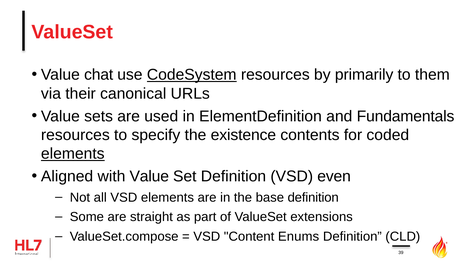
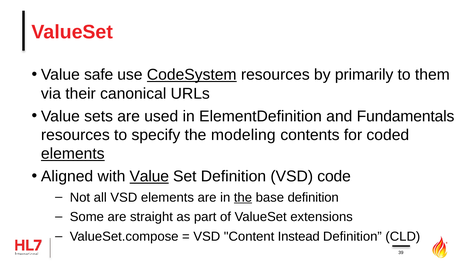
chat: chat -> safe (99, 75)
existence: existence -> modeling (243, 135)
Value underline: none -> present (149, 177)
even: even -> code (334, 177)
the underline: none -> present (243, 198)
Enums: Enums -> Instead (299, 237)
